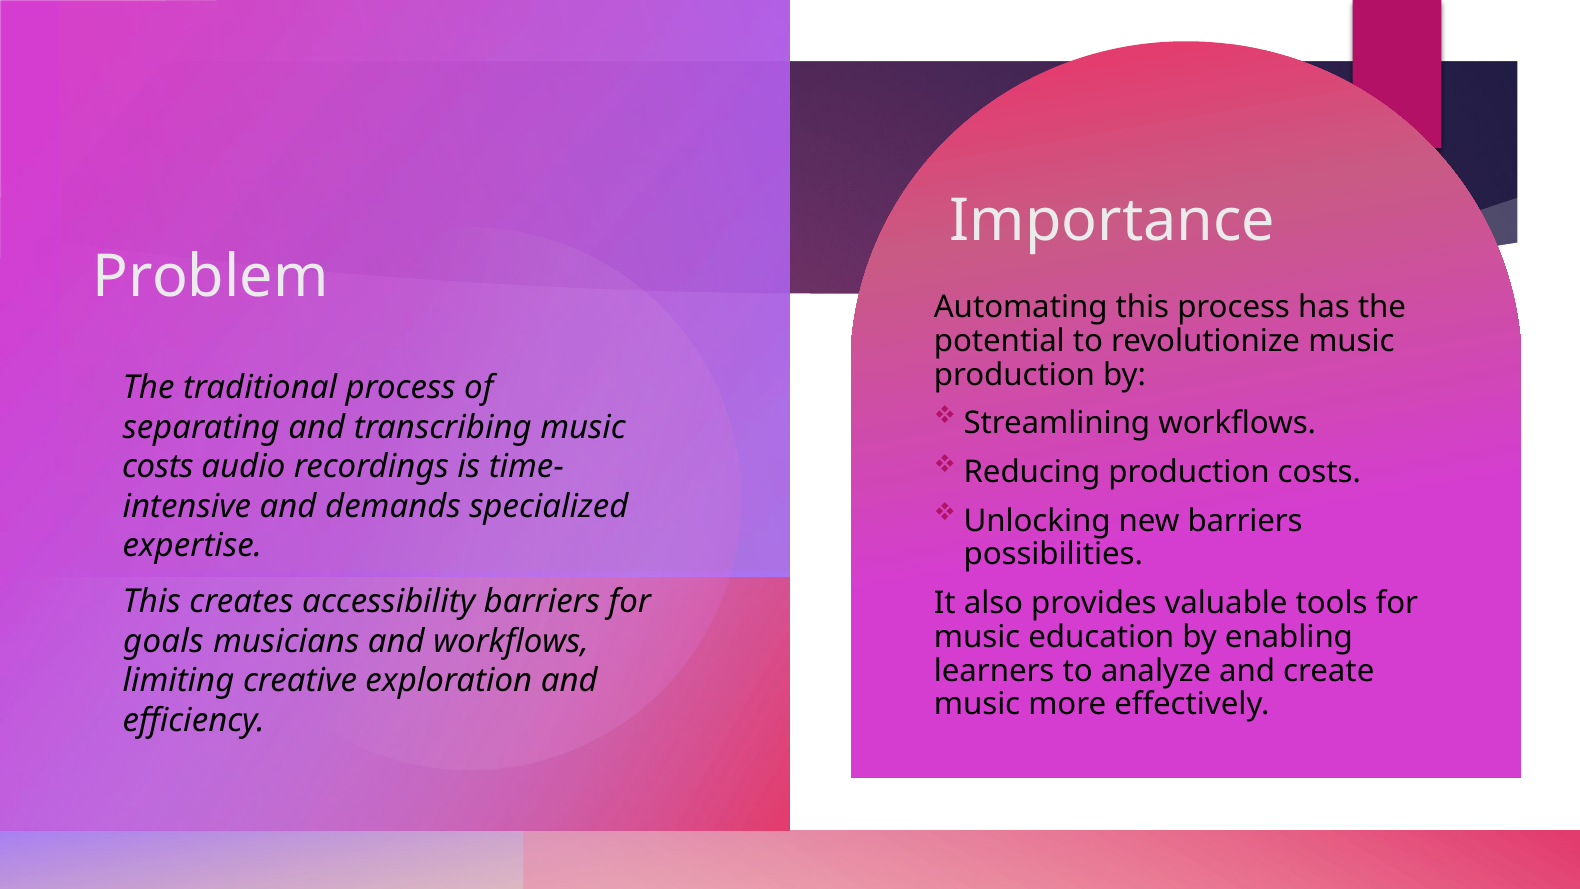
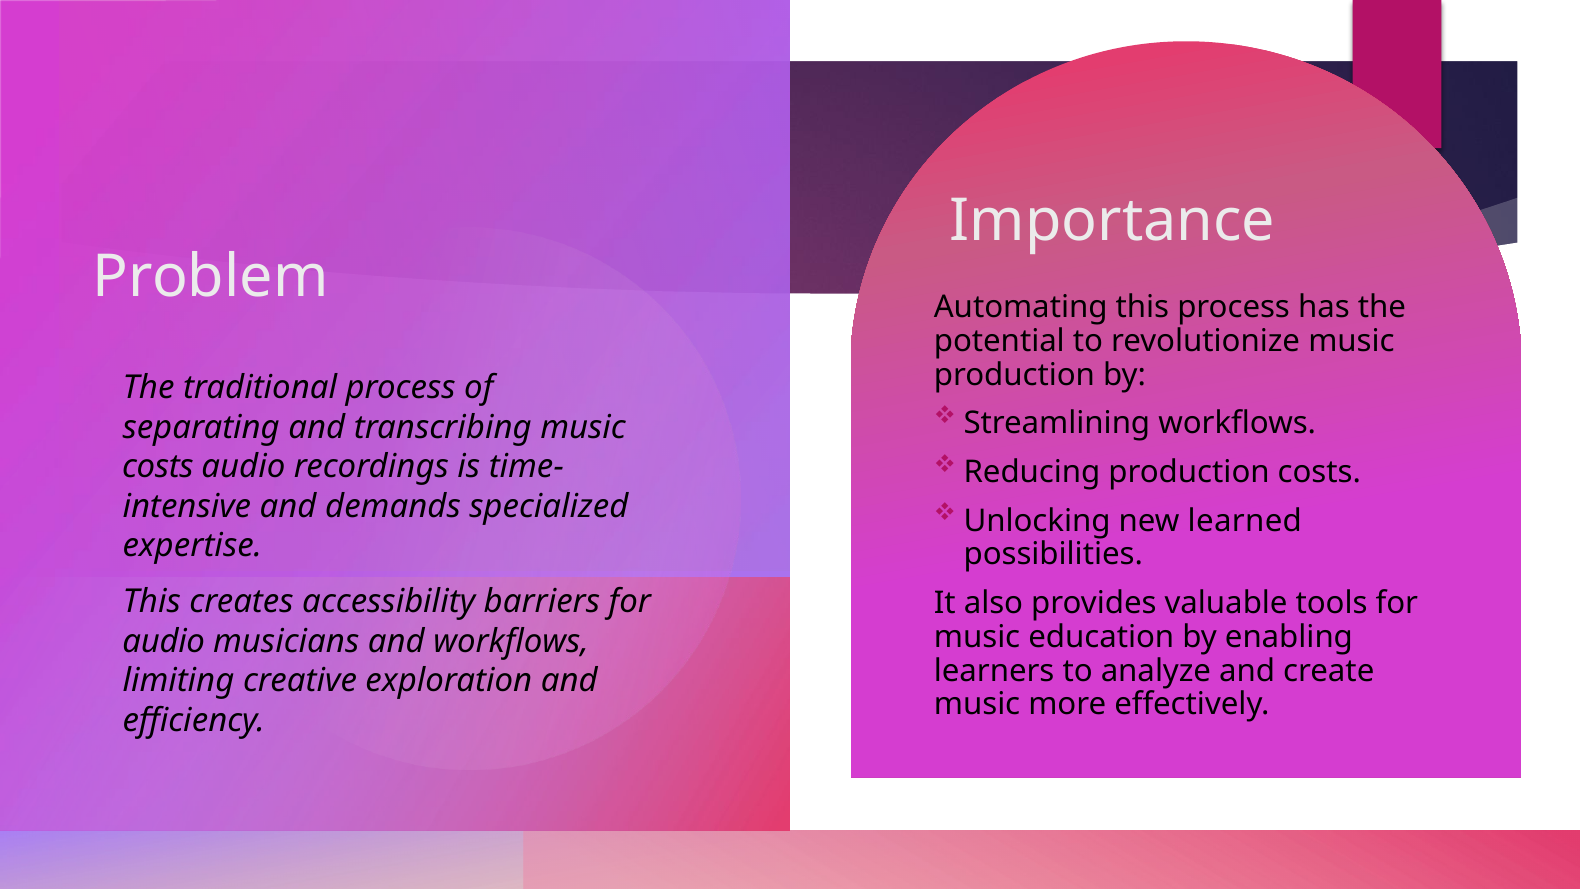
new barriers: barriers -> learned (1245, 521)
goals: goals -> audio (164, 641)
